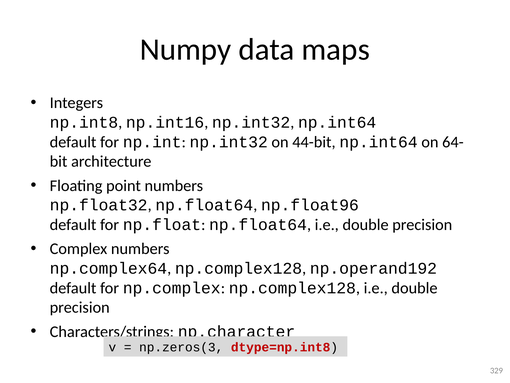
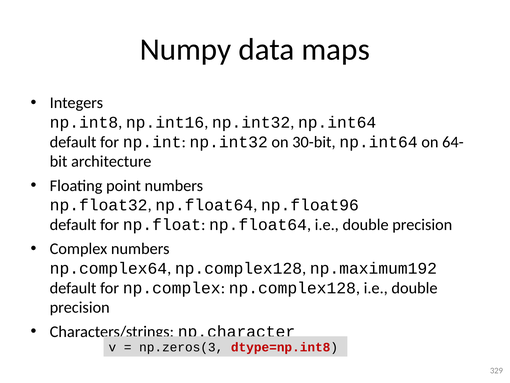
44-bit: 44-bit -> 30-bit (314, 142)
np.operand192: np.operand192 -> np.maximum192 (373, 268)
